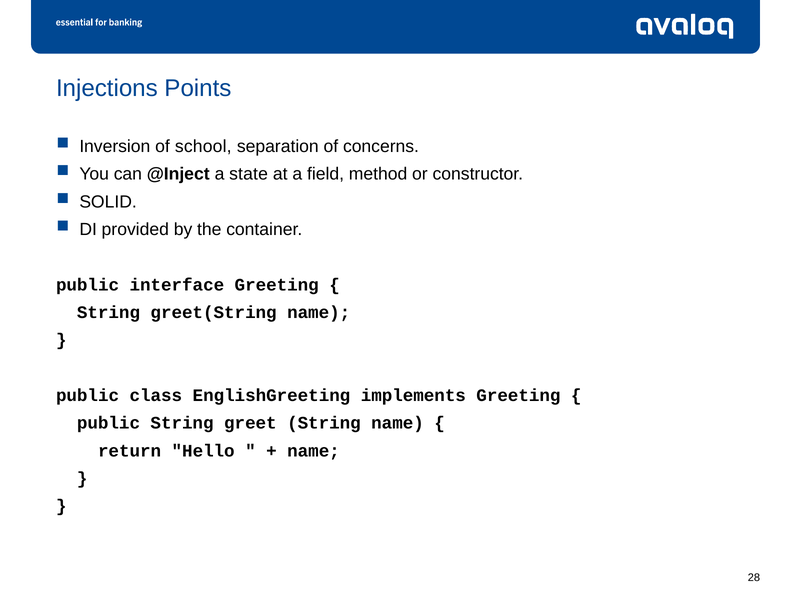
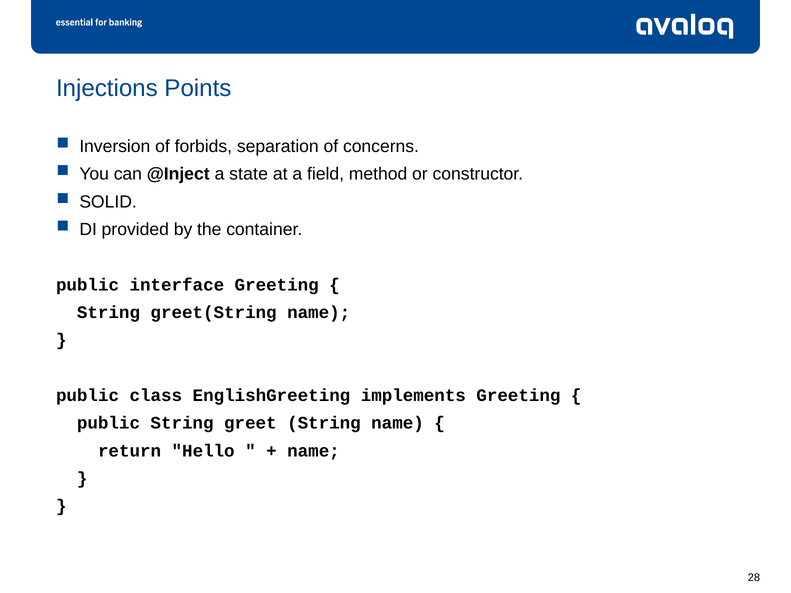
school: school -> forbids (203, 146)
